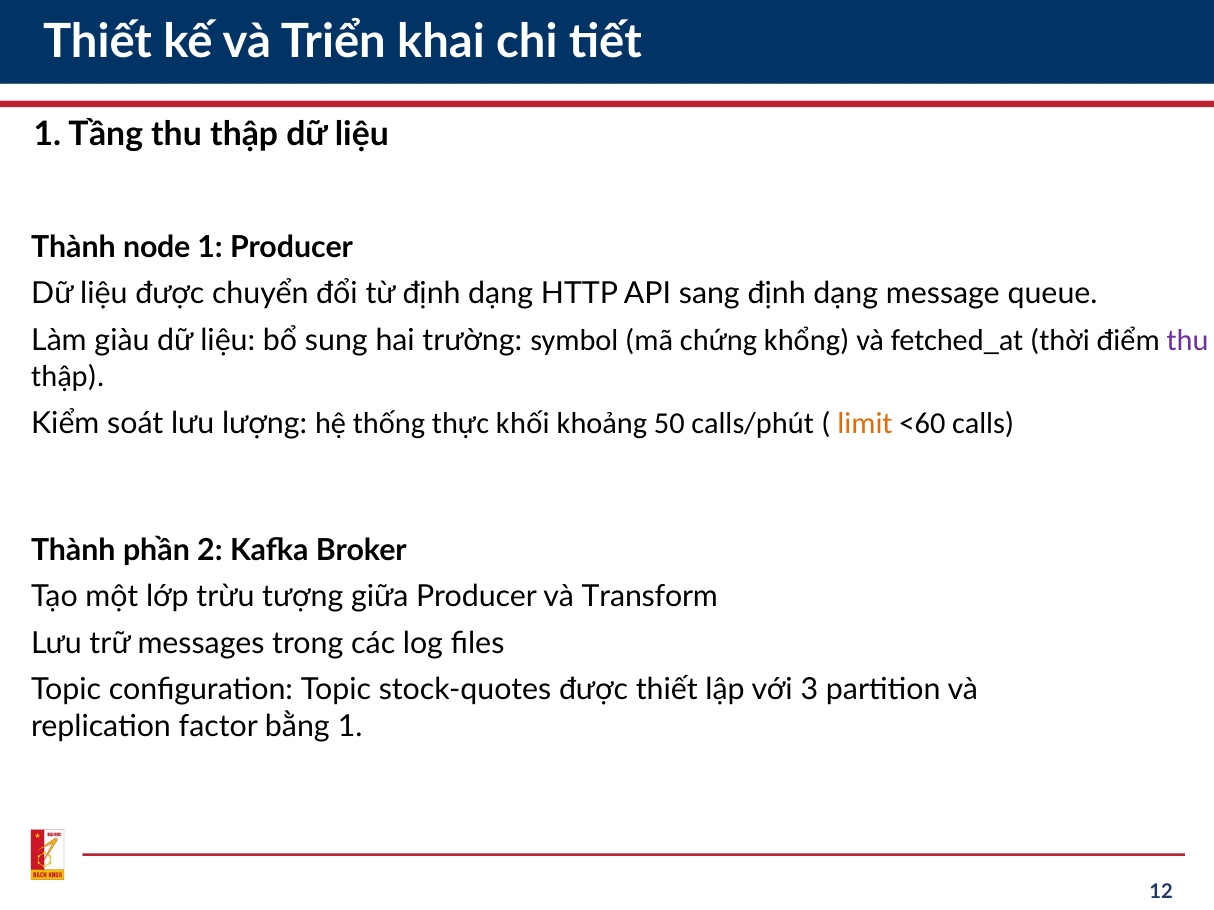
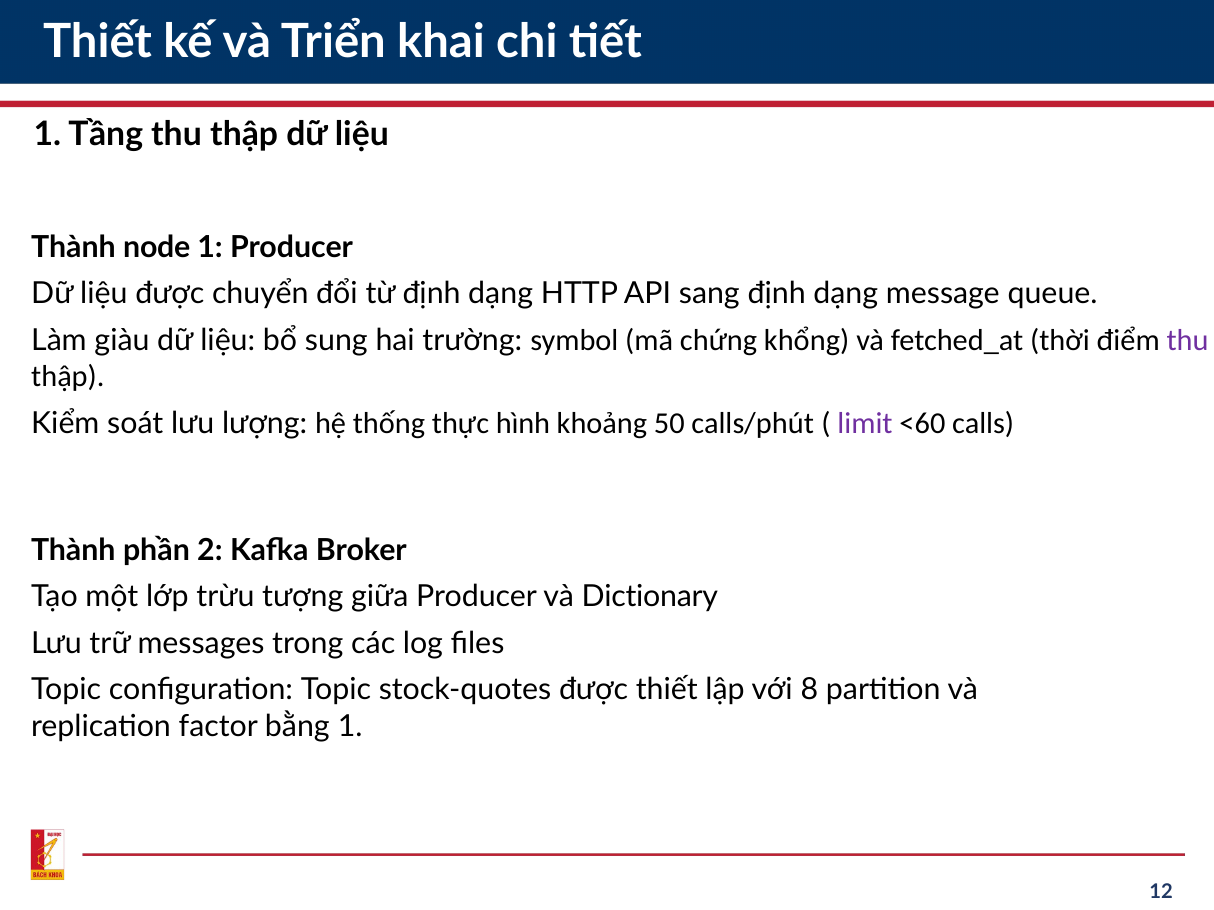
khối: khối -> hình (523, 424)
limit colour: orange -> purple (865, 424)
Transform: Transform -> Dictionary (650, 597)
3: 3 -> 8 (809, 690)
